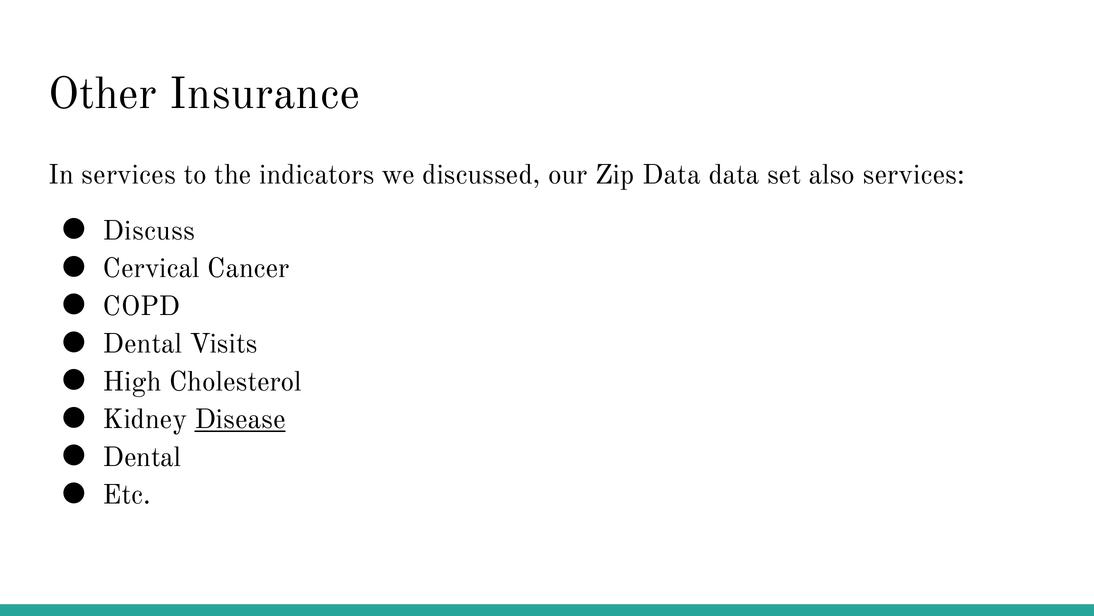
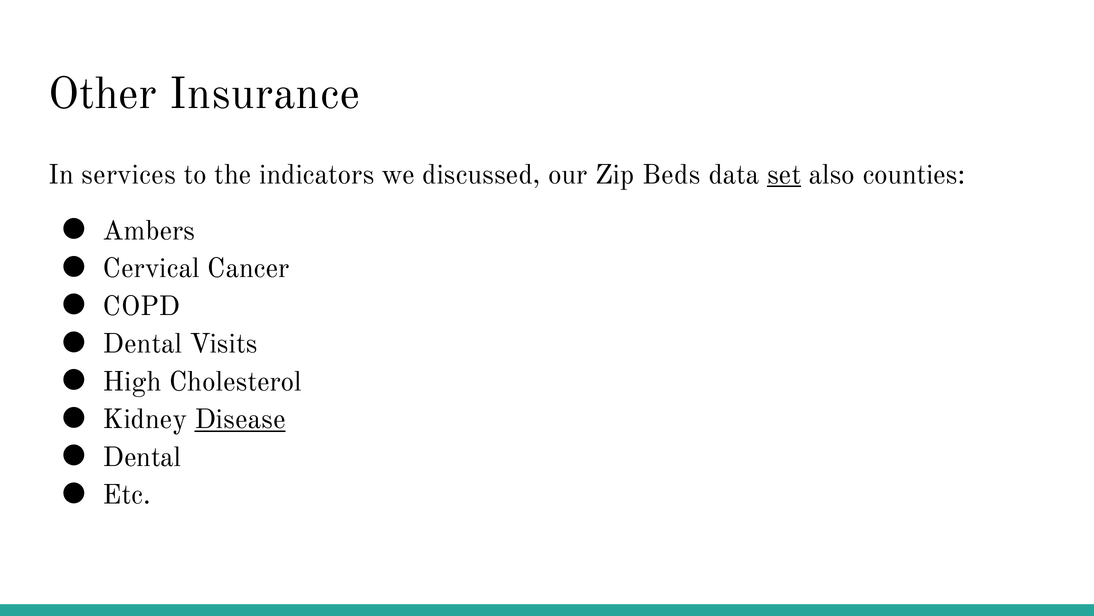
Zip Data: Data -> Beds (671, 174)
set underline: none -> present (784, 174)
also services: services -> counties (914, 174)
Discuss: Discuss -> Ambers (149, 230)
